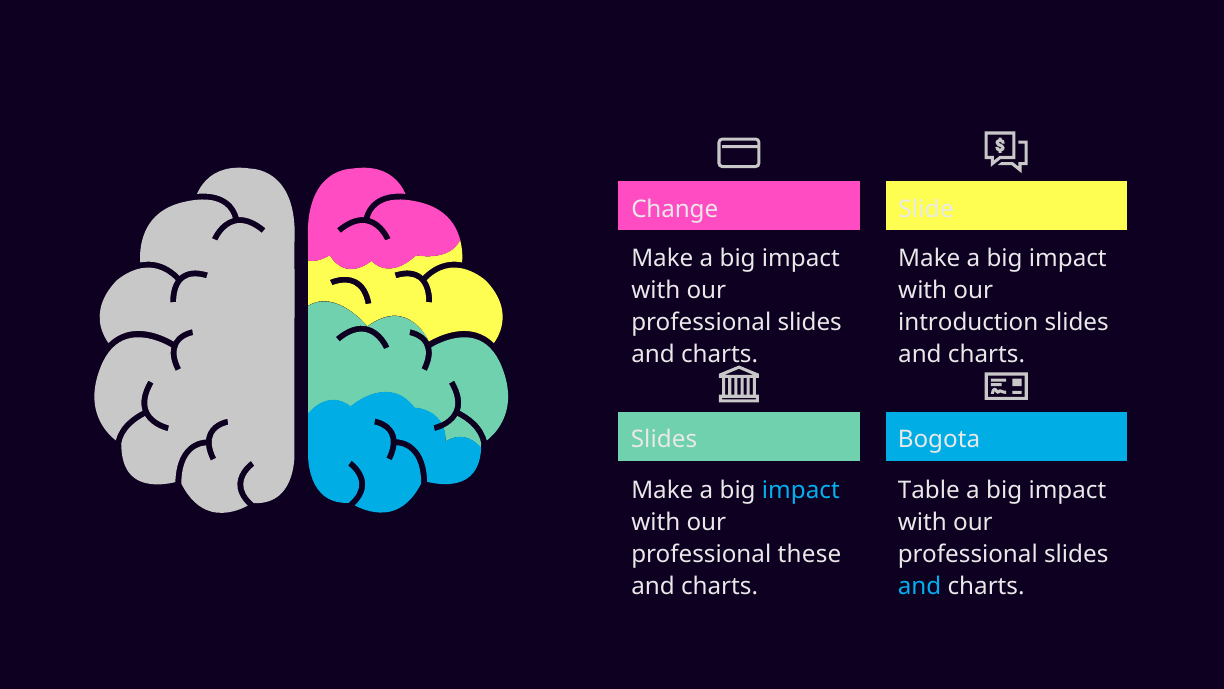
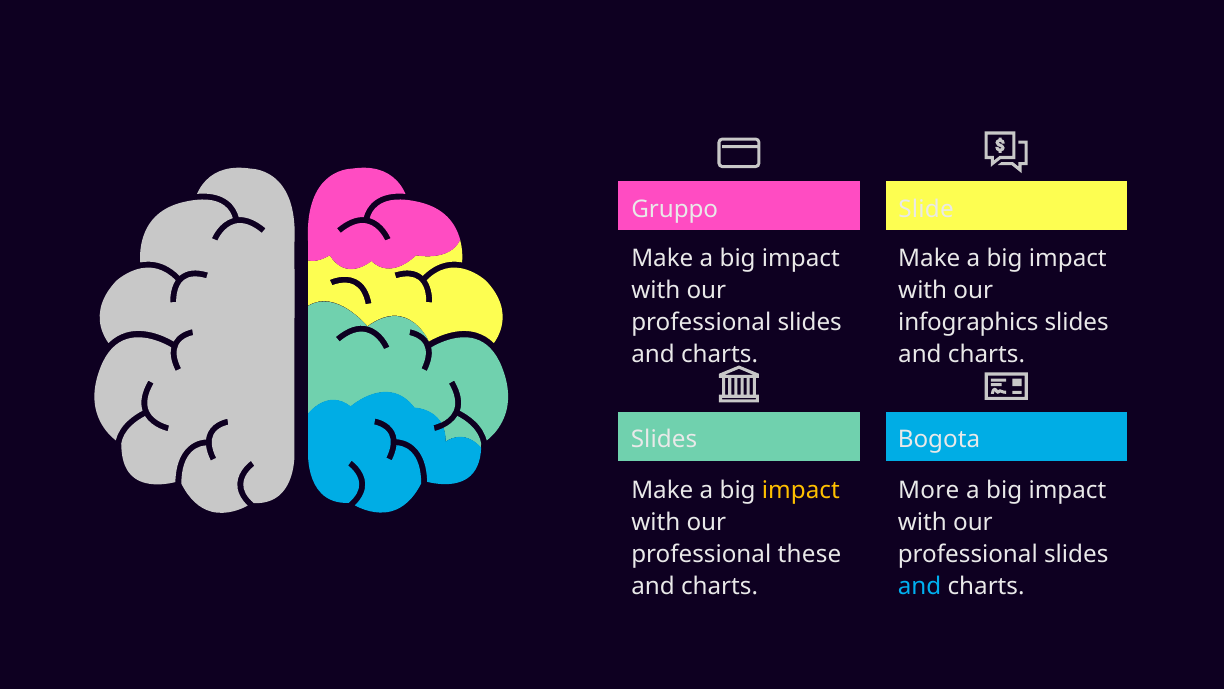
Change: Change -> Gruppo (675, 209)
introduction: introduction -> infographics (968, 322)
impact colour: light blue -> yellow (801, 490)
Table: Table -> More (929, 490)
